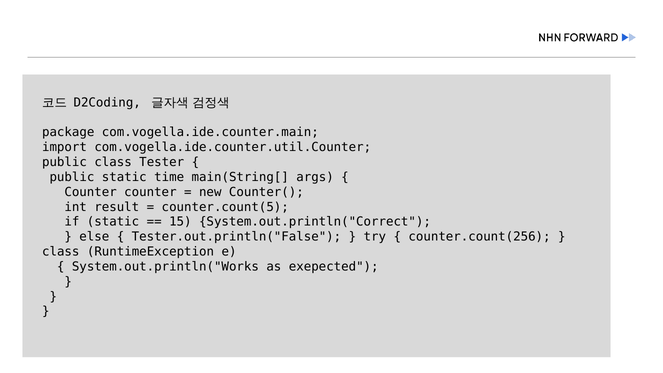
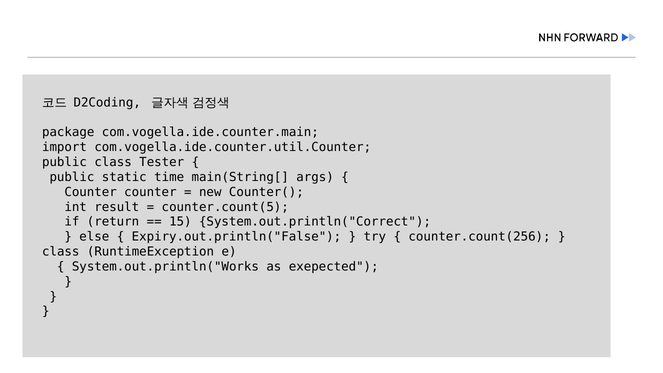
if static: static -> return (113, 222)
Tester.out.println("False: Tester.out.println("False -> Expiry.out.println("False (236, 237)
